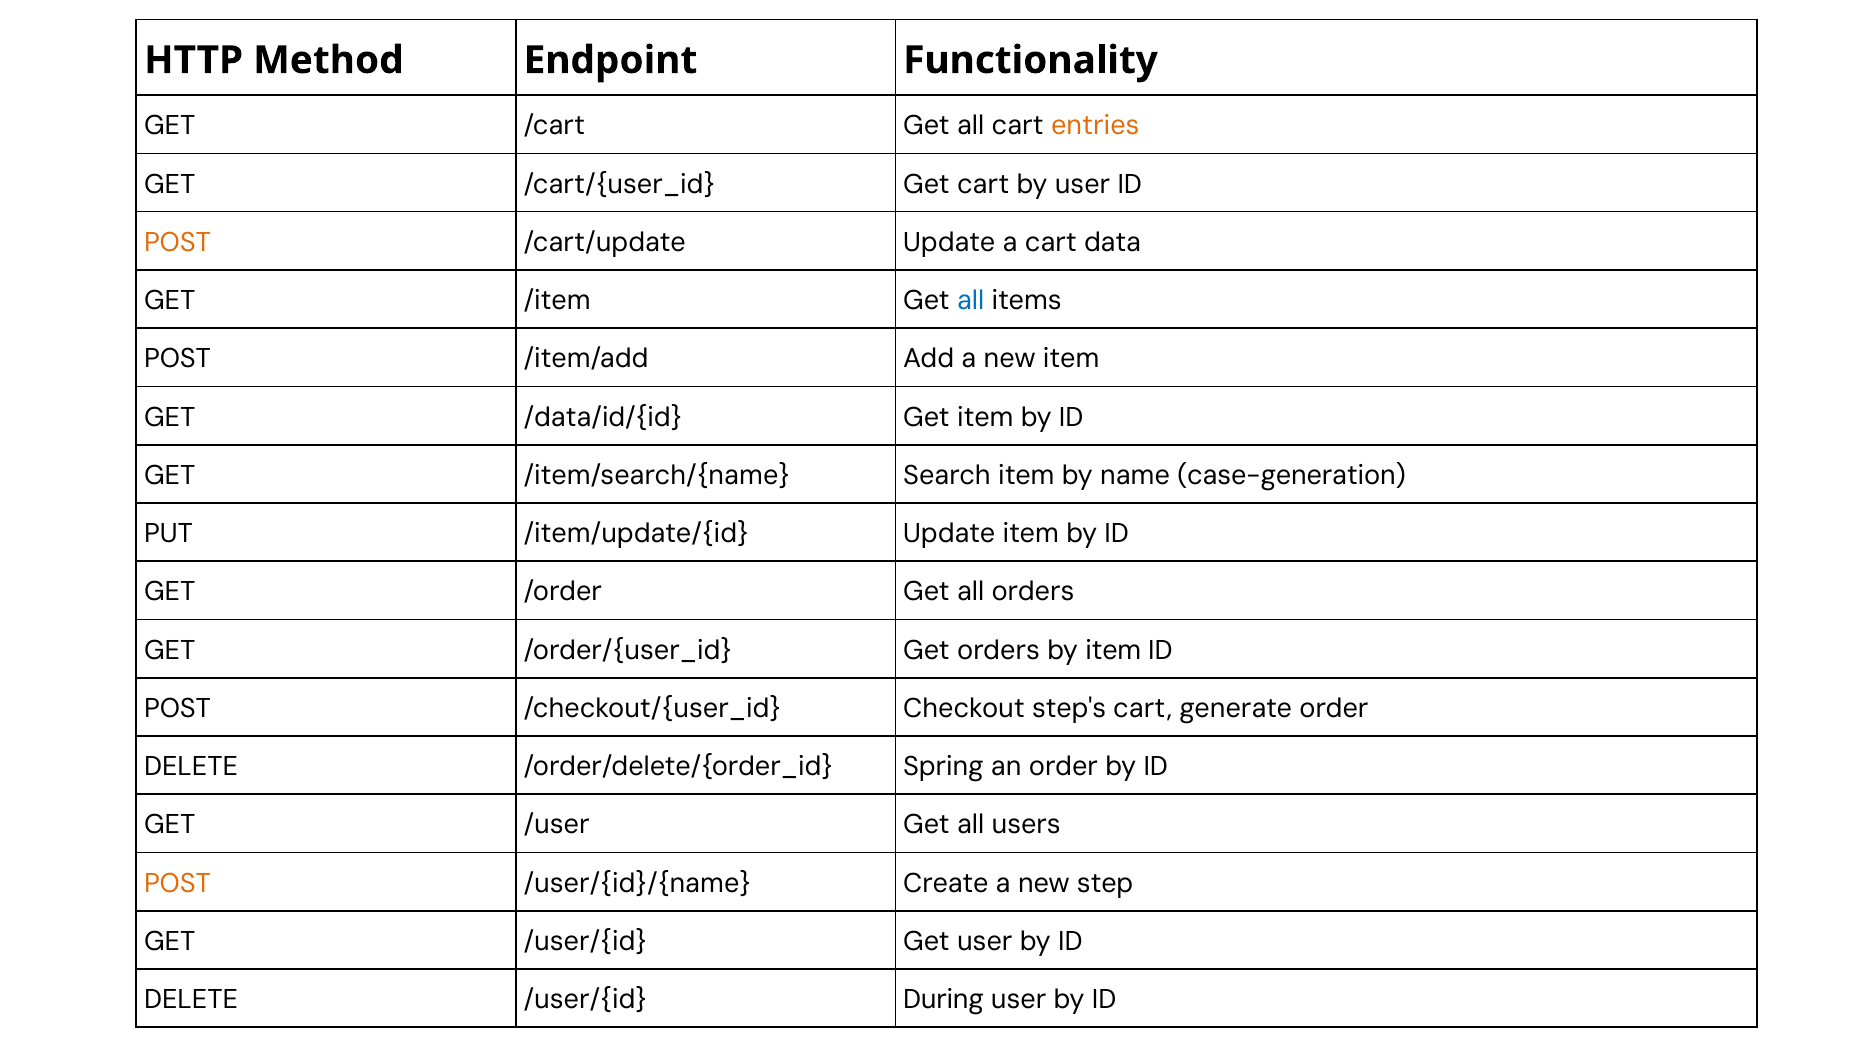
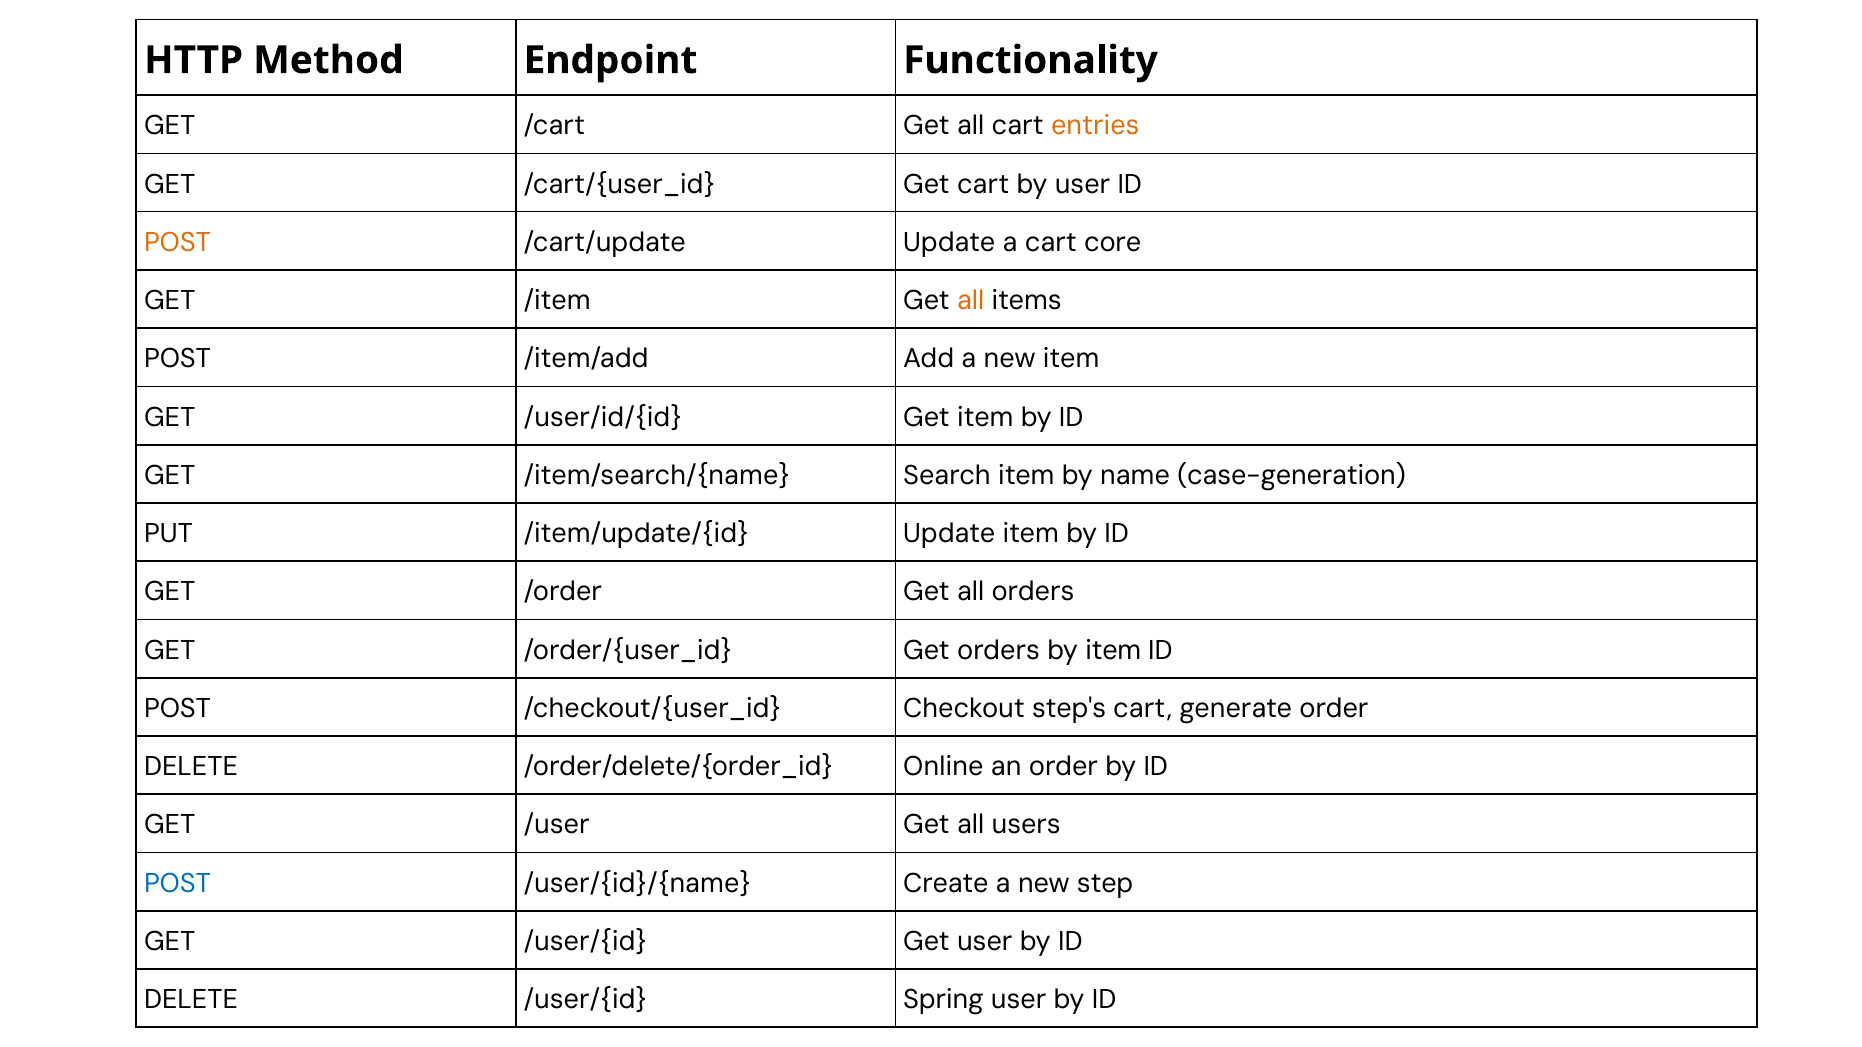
data: data -> core (1113, 242)
all colour: blue -> orange (971, 301)
/data/id/{id: /data/id/{id -> /user/id/{id (603, 417)
Spring: Spring -> Online (943, 767)
POST colour: orange -> blue (177, 884)
During: During -> Spring (943, 1000)
